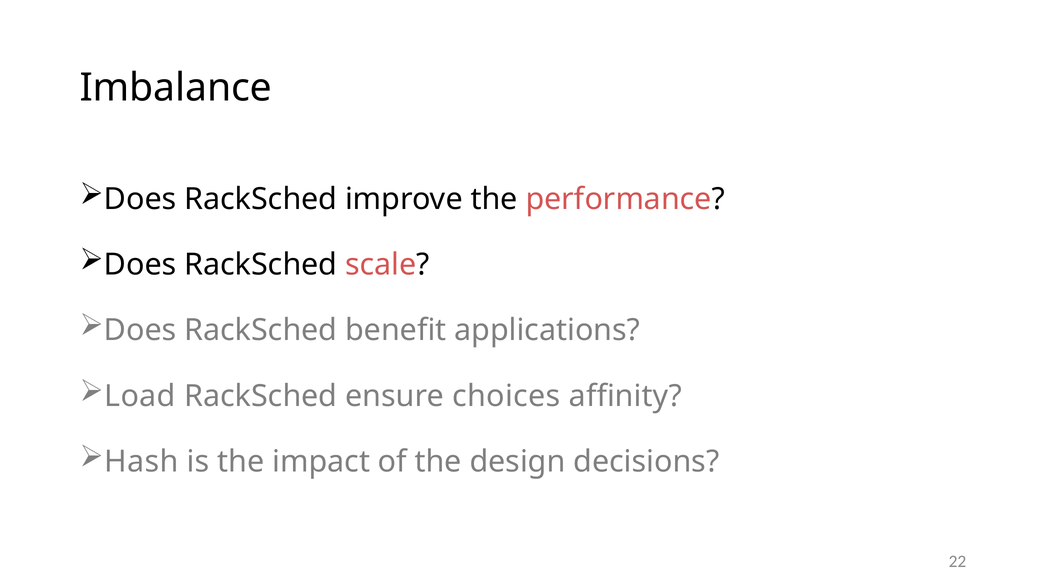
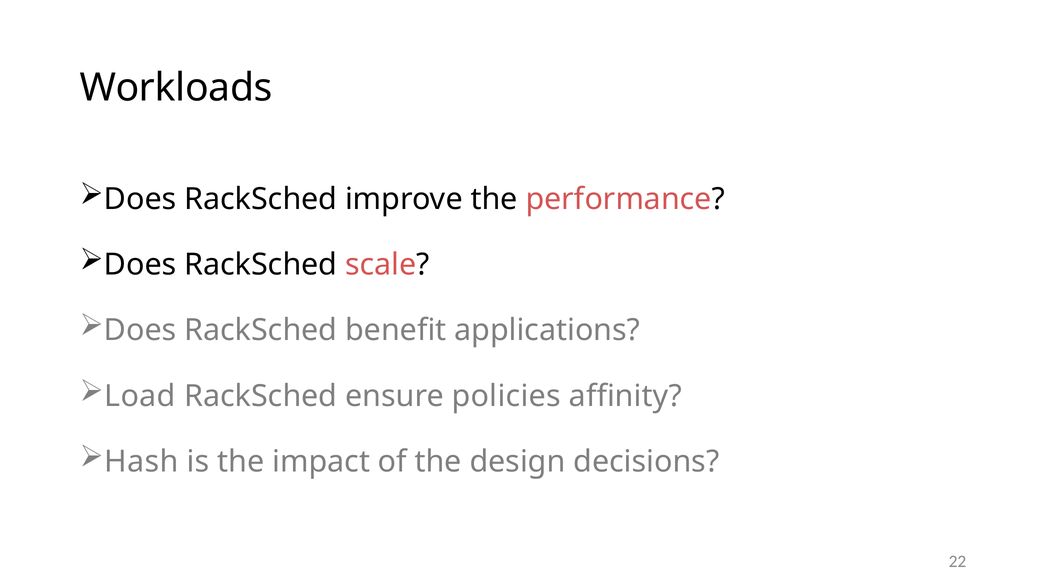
Imbalance: Imbalance -> Workloads (176, 88)
choices: choices -> policies (506, 396)
